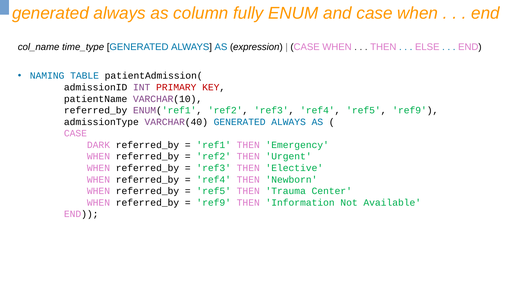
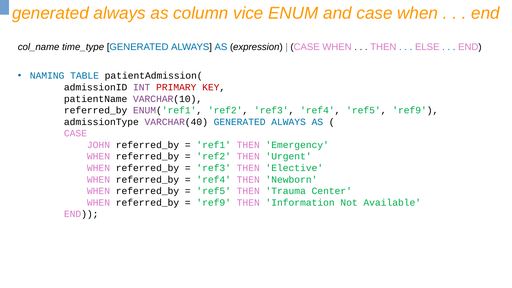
fully: fully -> vice (248, 13)
DARK: DARK -> JOHN (98, 145)
